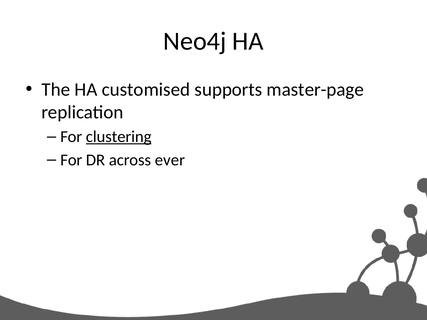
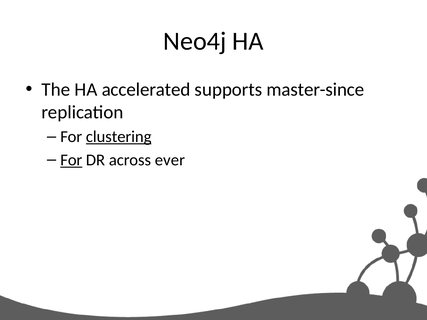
customised: customised -> accelerated (146, 90)
master-page: master-page -> master-since (315, 90)
For underline: none -> present (71, 160)
